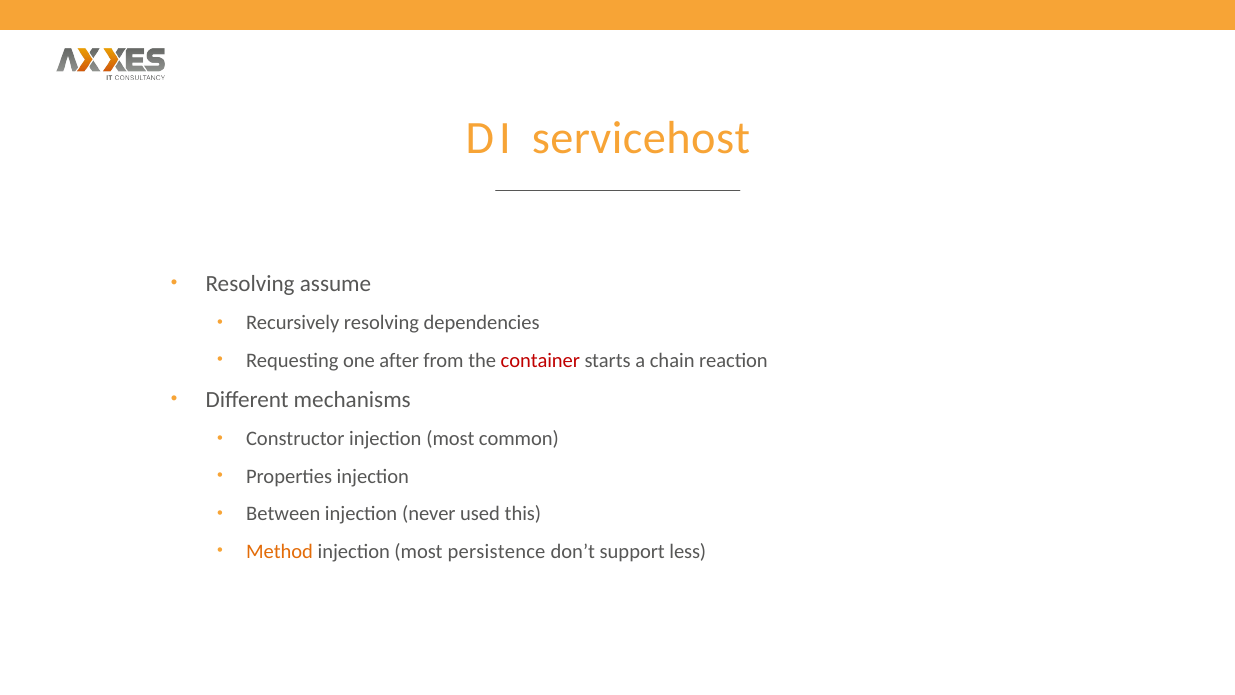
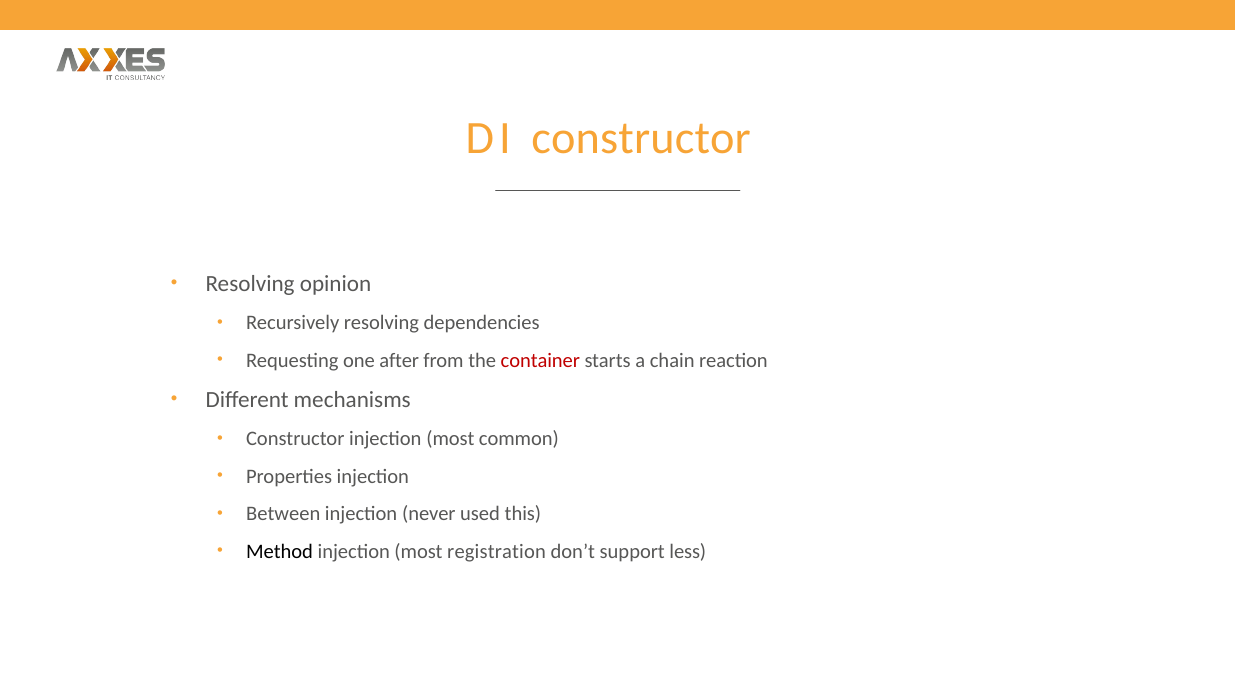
DI servicehost: servicehost -> constructor (641, 138)
assume: assume -> opinion (336, 284)
Method colour: orange -> black (280, 551)
persistence: persistence -> registration (497, 551)
